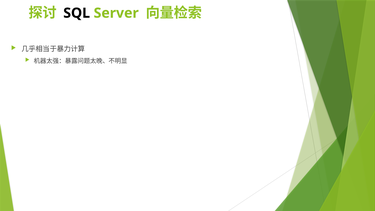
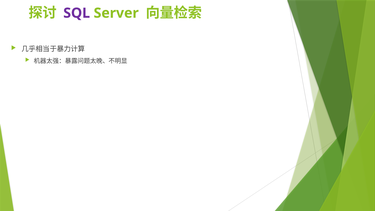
SQL colour: black -> purple (77, 13)
